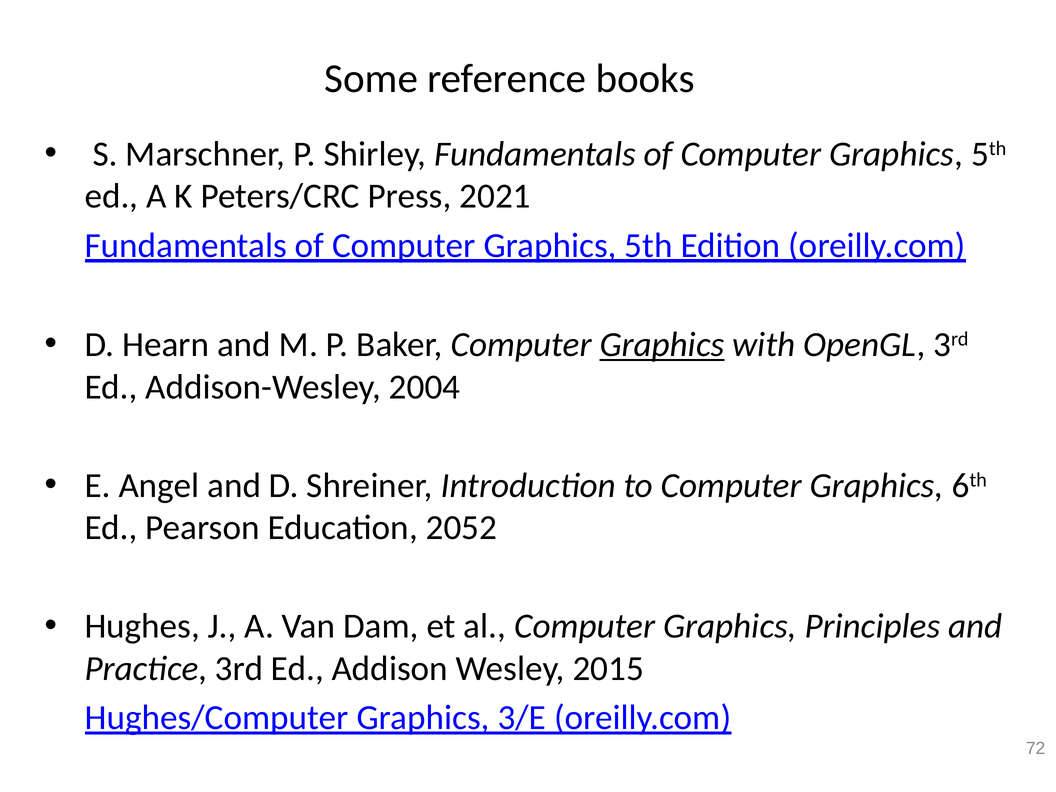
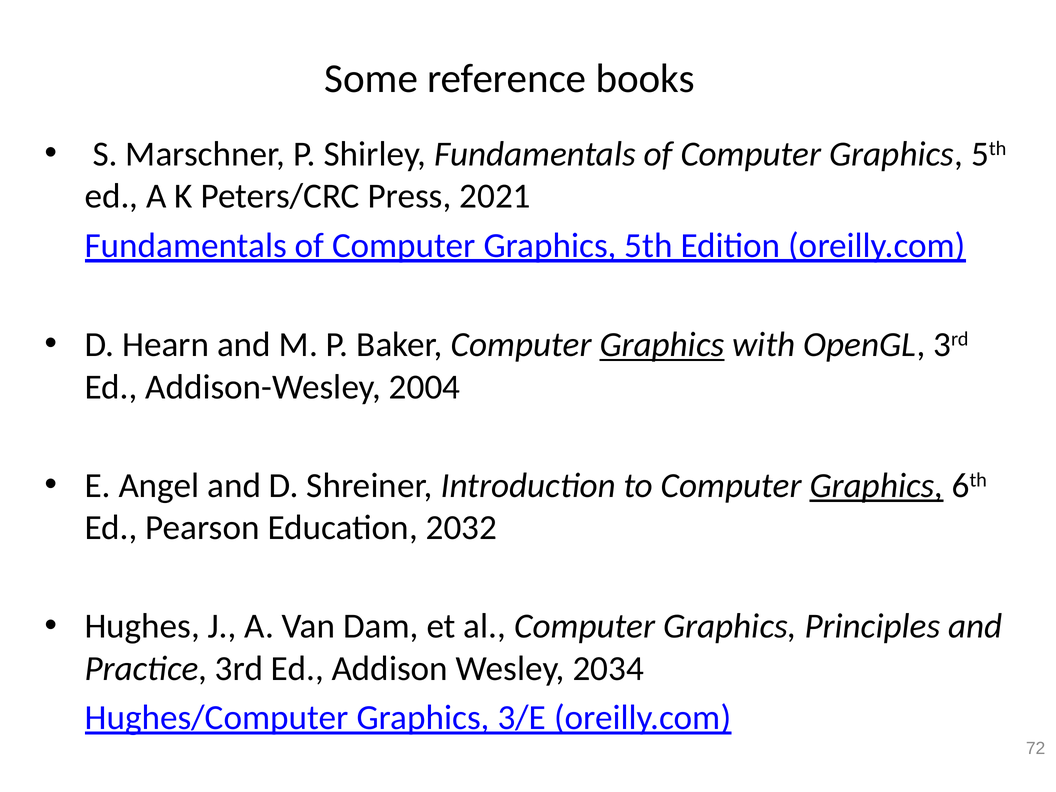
Graphics underline: none -> present (876, 486)
2052: 2052 -> 2032 (461, 528)
2015: 2015 -> 2034 (608, 669)
